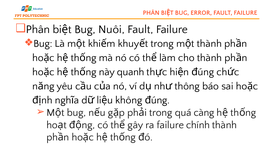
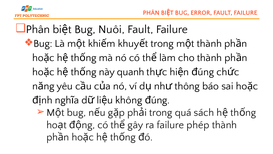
càng: càng -> sách (204, 112)
chính: chính -> phép (198, 124)
